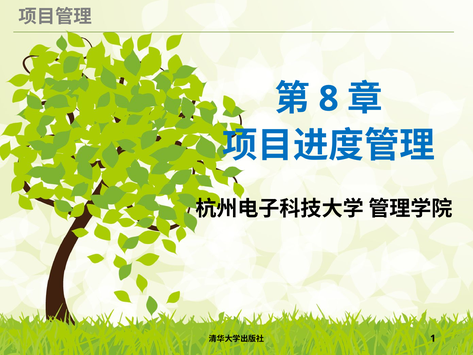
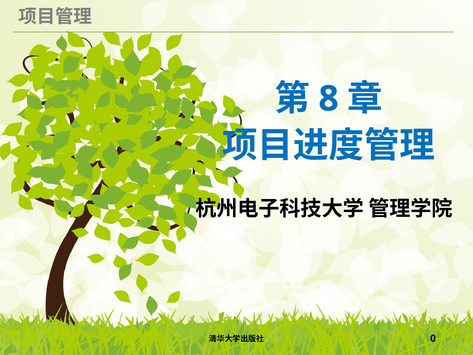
1: 1 -> 0 (433, 338)
